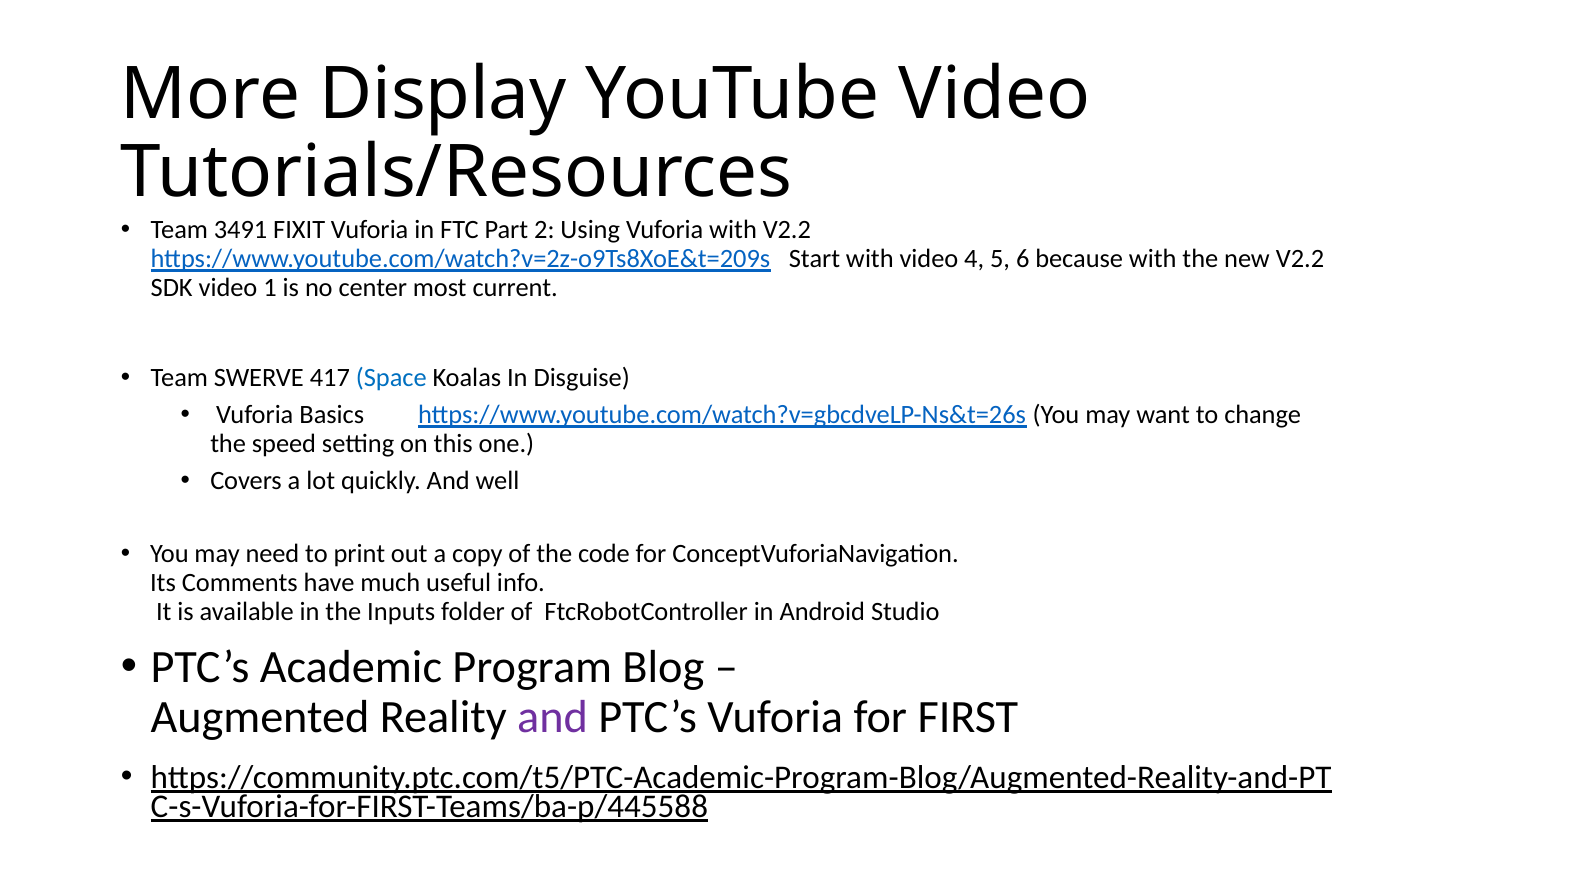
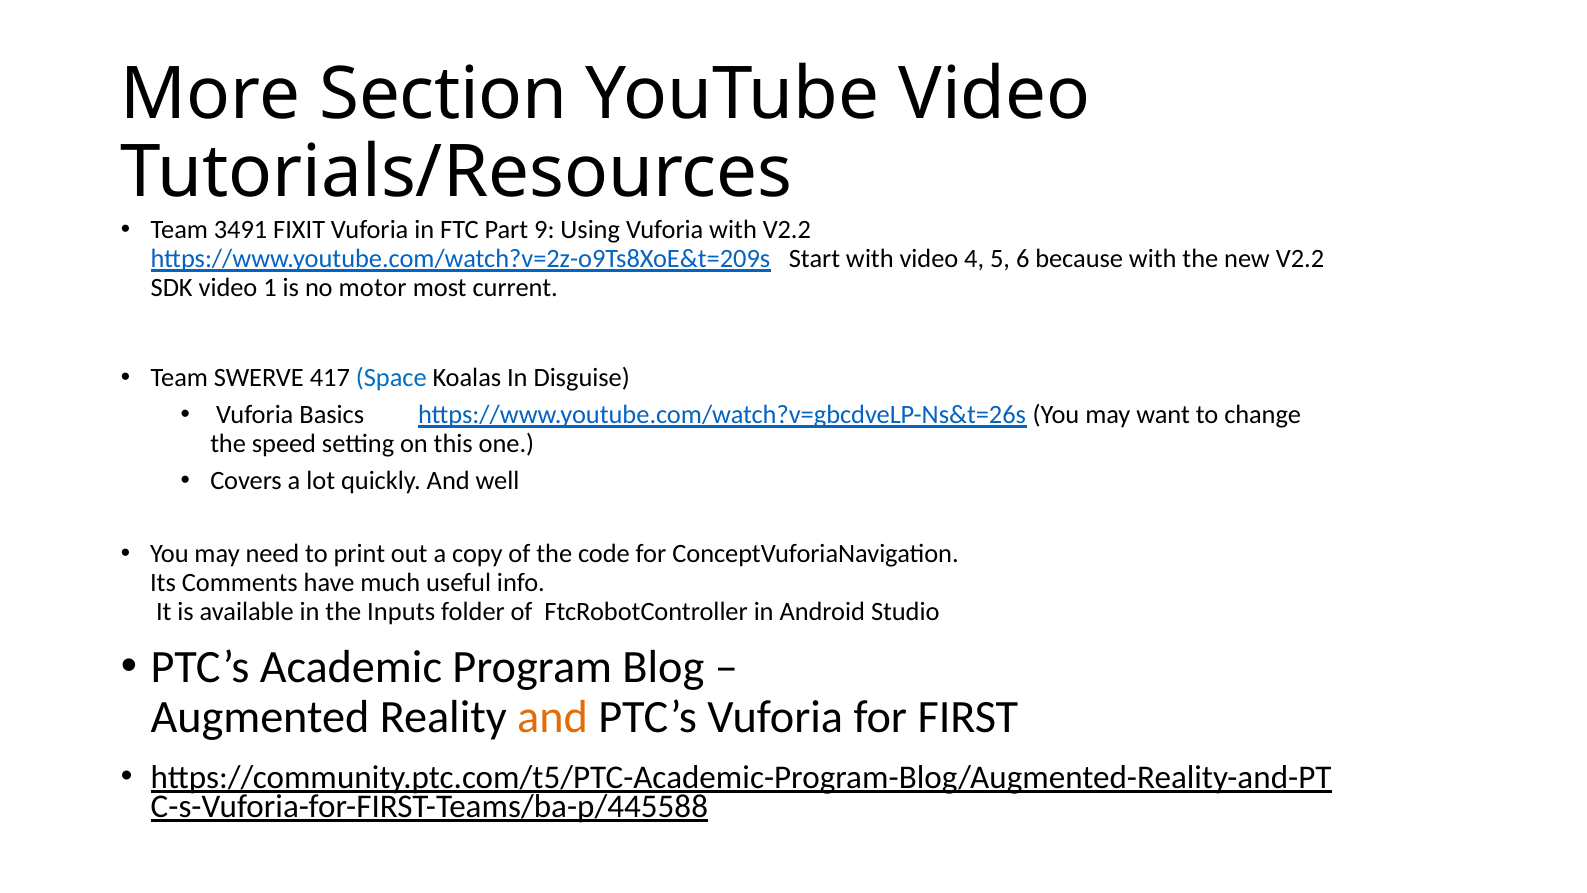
Display: Display -> Section (443, 94)
2: 2 -> 9 (544, 230)
center: center -> motor (373, 288)
and colour: purple -> orange (553, 717)
